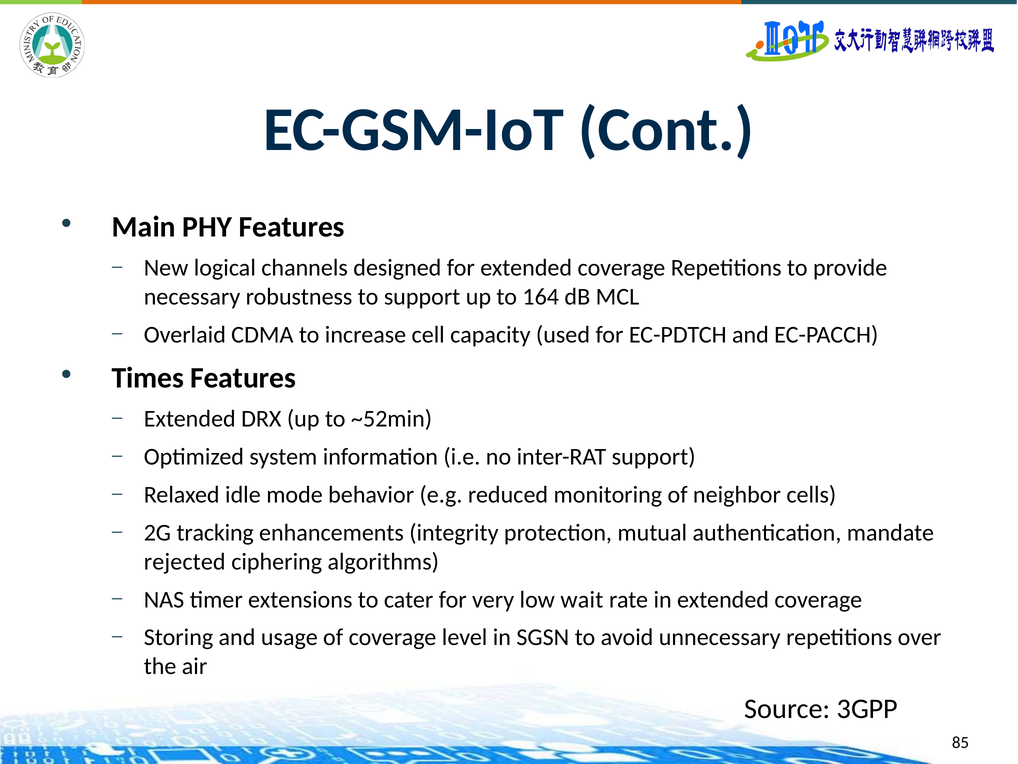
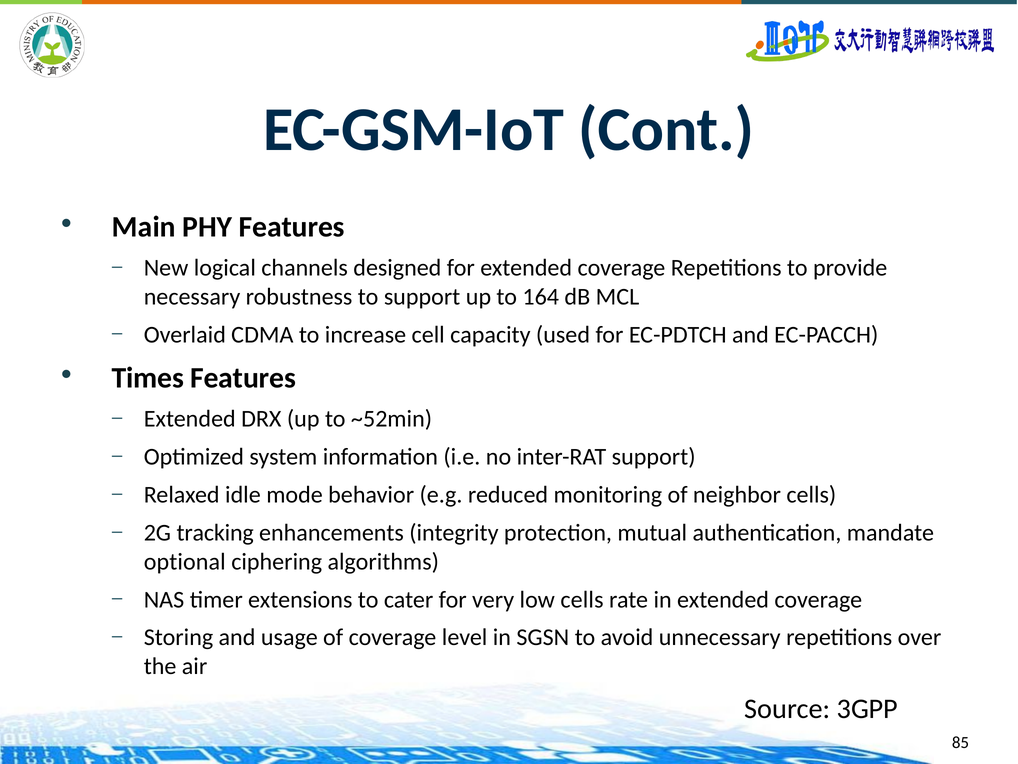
rejected: rejected -> optional (185, 561)
low wait: wait -> cells (582, 599)
